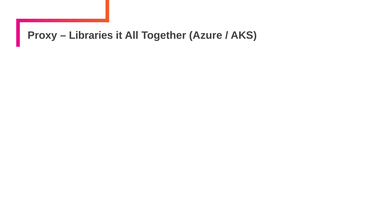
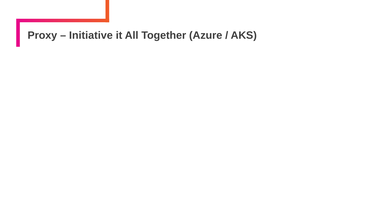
Libraries: Libraries -> Initiative (91, 35)
